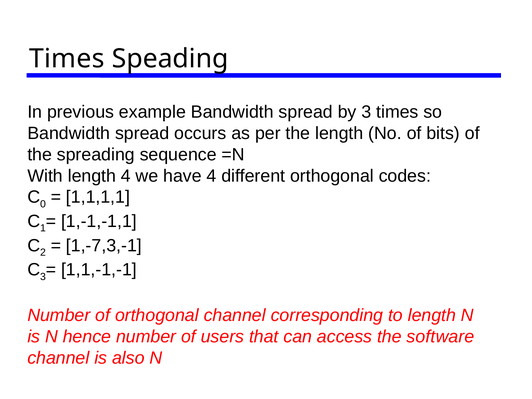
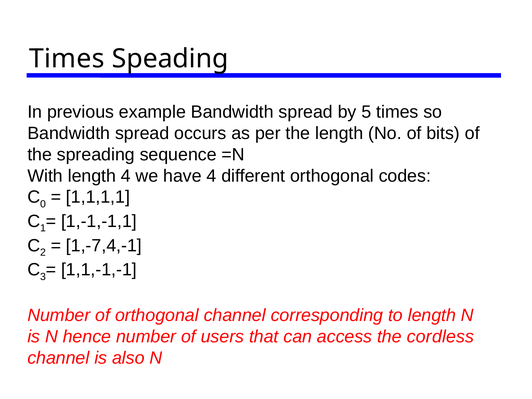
by 3: 3 -> 5 (366, 112)
1,-7,3,-1: 1,-7,3,-1 -> 1,-7,4,-1 (104, 246)
software: software -> cordless (441, 337)
